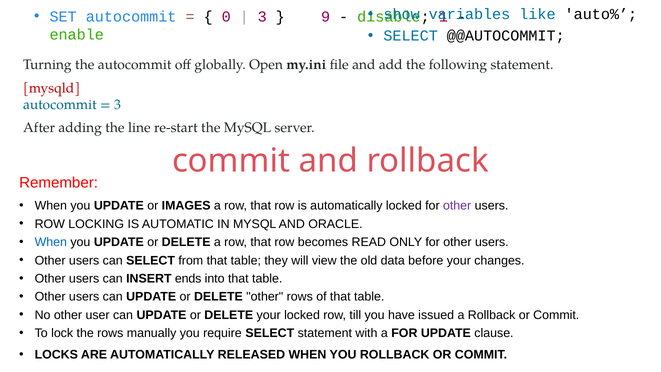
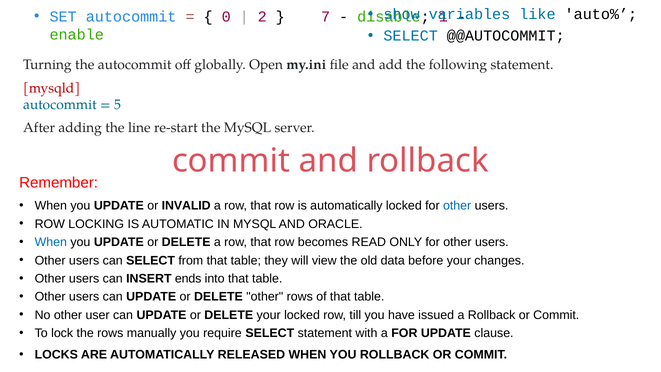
3: 3 -> 2 (262, 17)
9: 9 -> 7 (326, 17)
3: 3 -> 5 (117, 104)
IMAGES: IMAGES -> INVALID (186, 206)
other colour: purple -> blue (457, 206)
